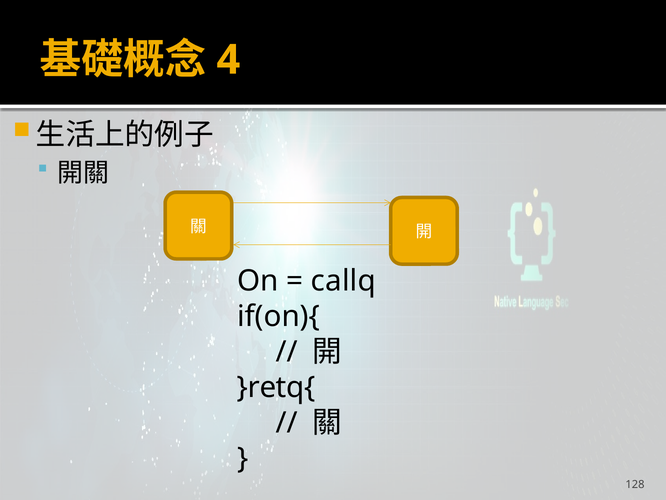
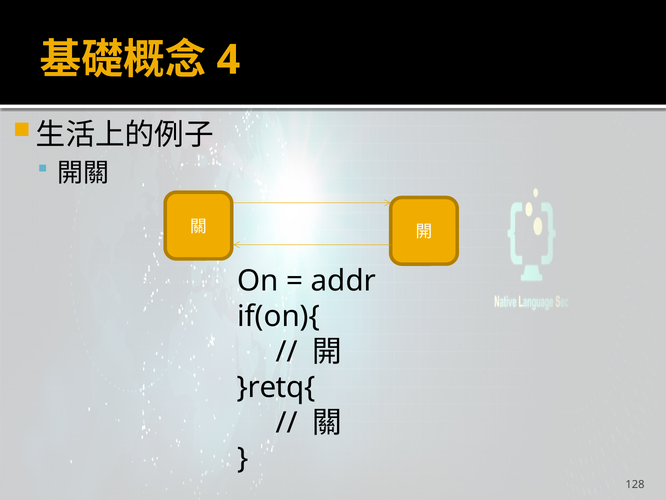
callq: callq -> addr (343, 280)
